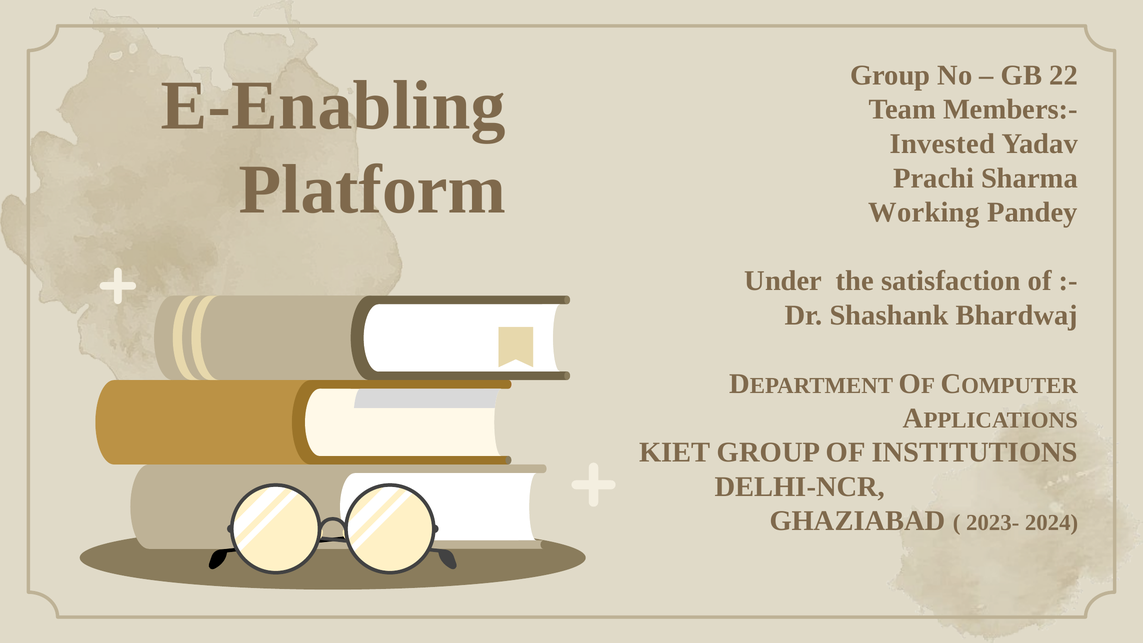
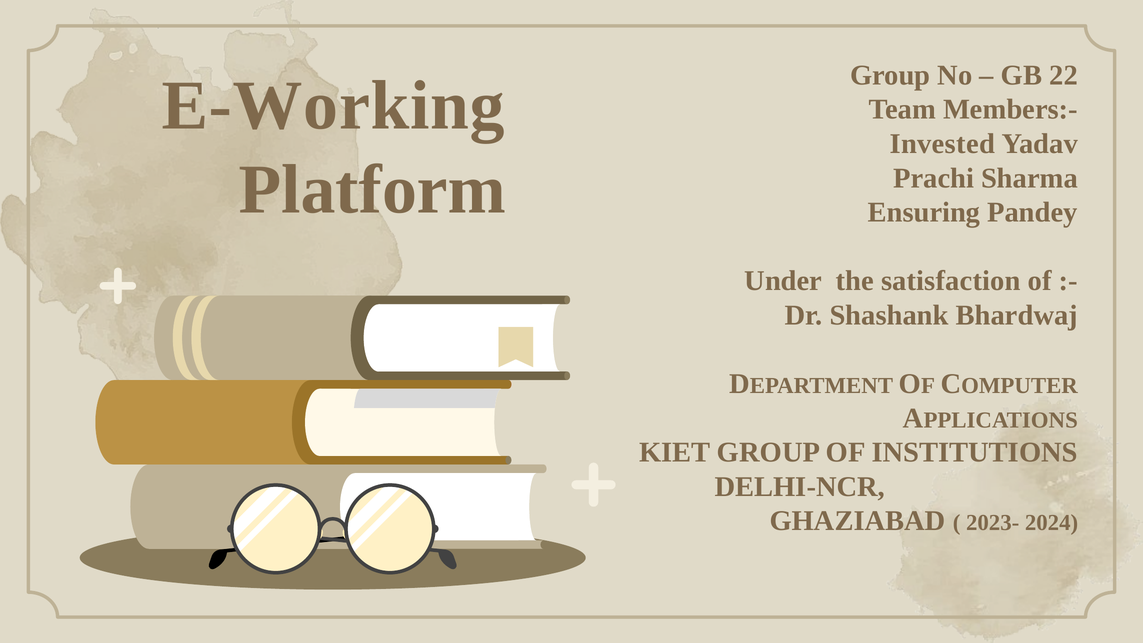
E-Enabling: E-Enabling -> E-Working (333, 106)
Working: Working -> Ensuring (924, 212)
